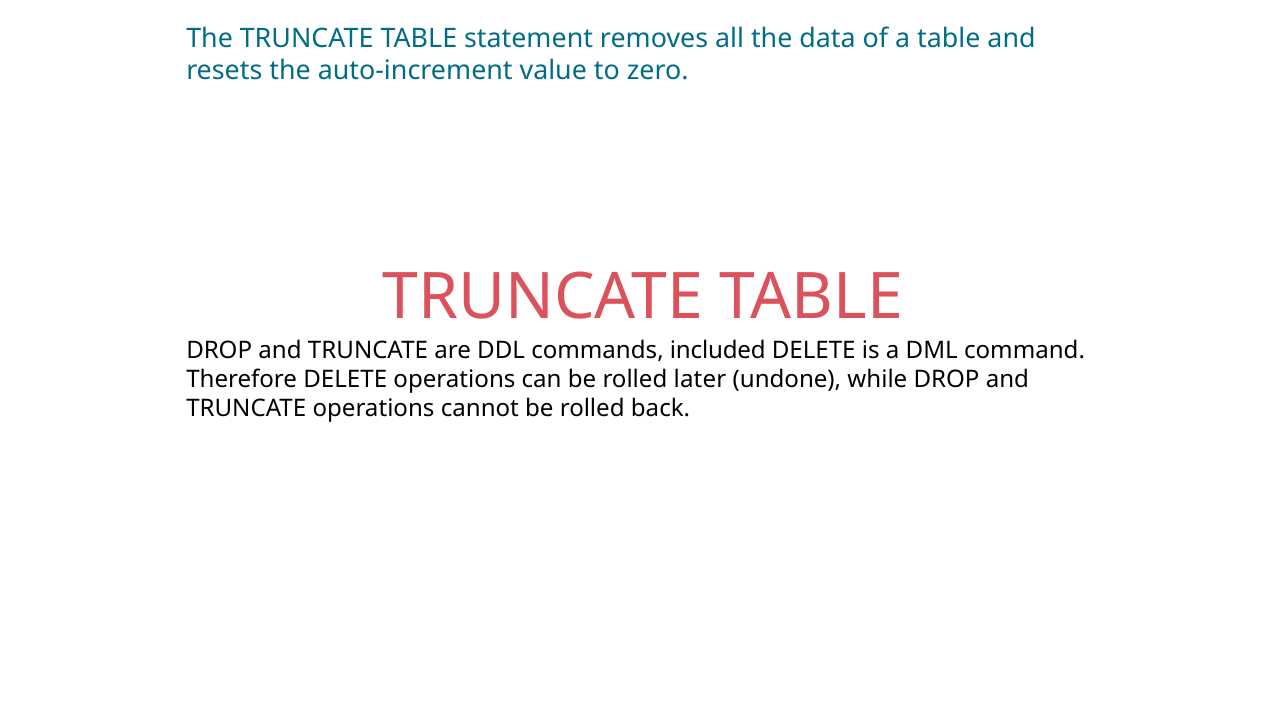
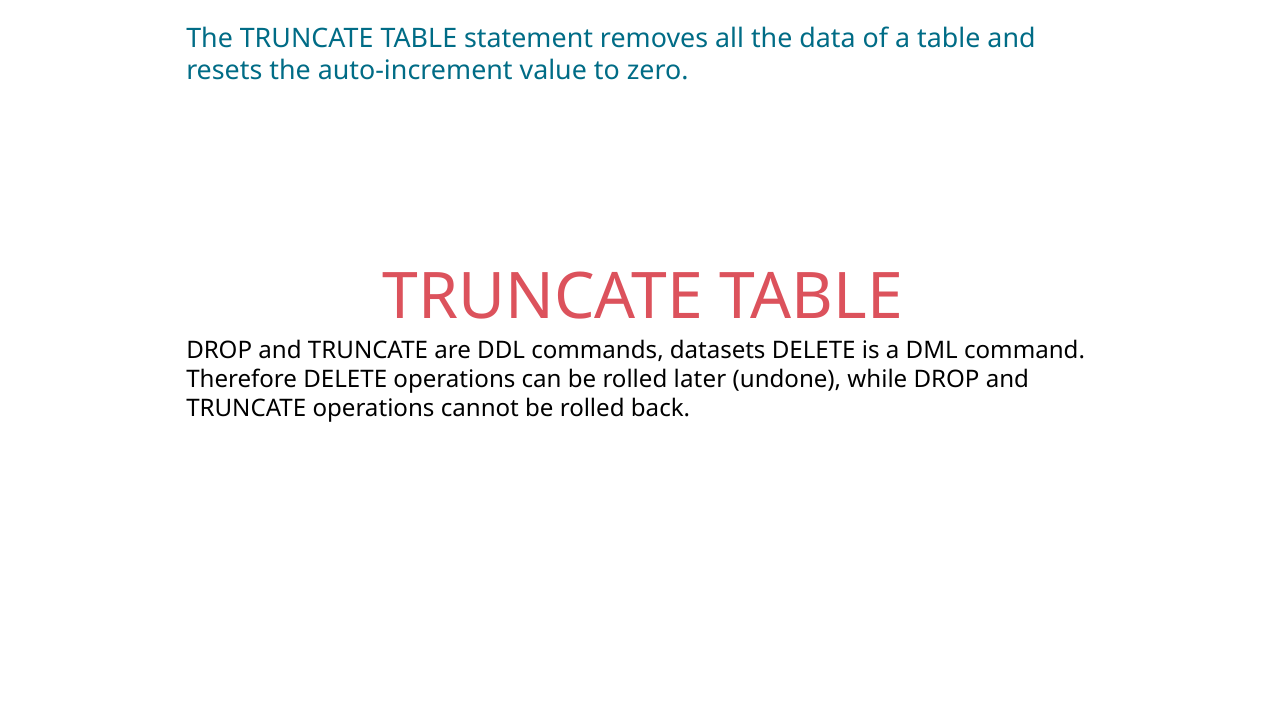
included: included -> datasets (718, 350)
